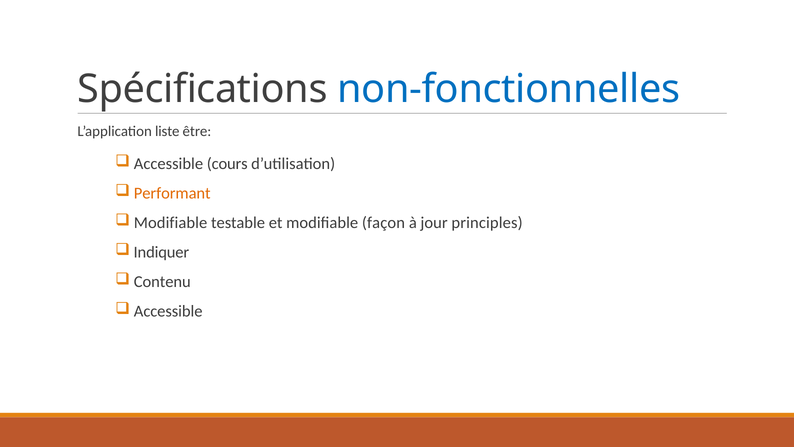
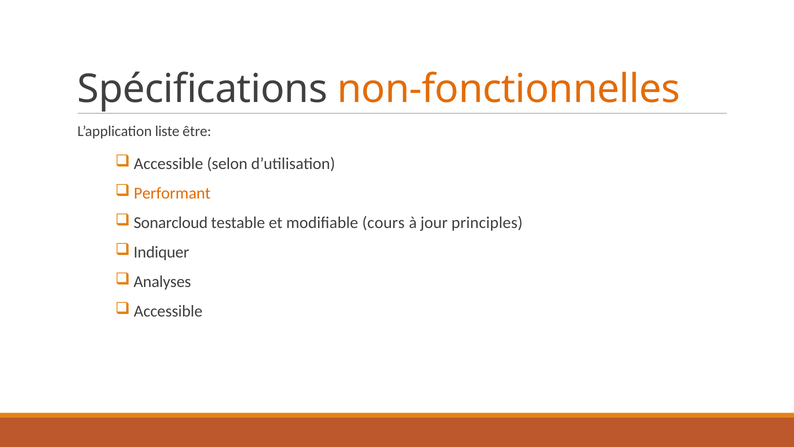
non-fonctionnelles colour: blue -> orange (509, 89)
cours: cours -> selon (227, 164)
Modifiable: Modifiable -> Sonarcloud (171, 223)
façon: façon -> cours (383, 223)
Contenu: Contenu -> Analyses (162, 282)
